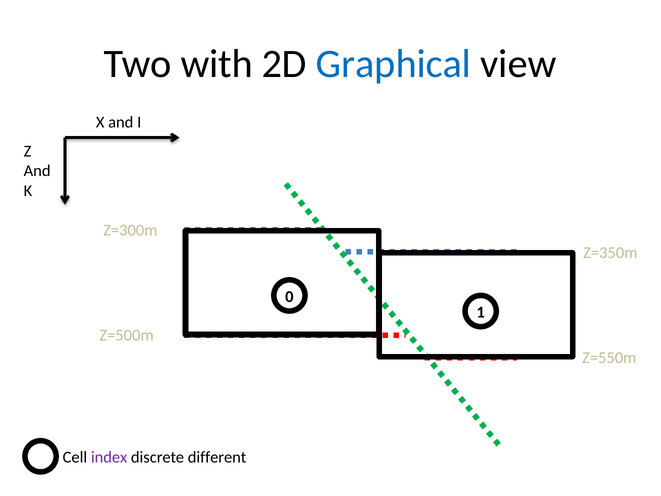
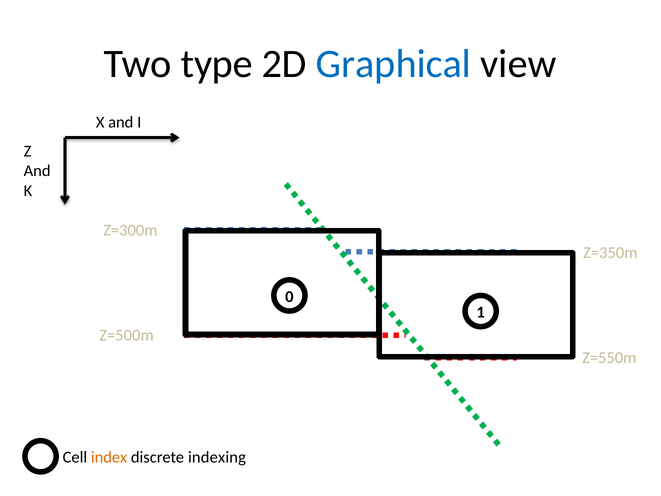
with: with -> type (217, 64)
index colour: purple -> orange (109, 457)
different: different -> indexing (217, 457)
